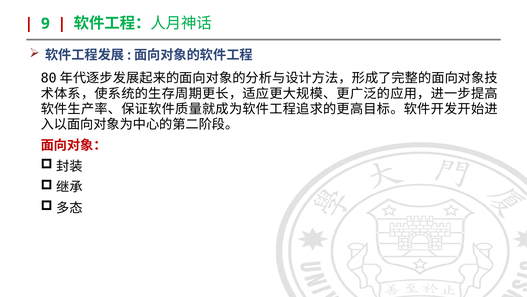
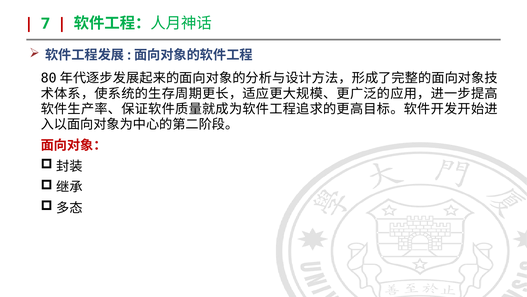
9: 9 -> 7 (45, 23)
